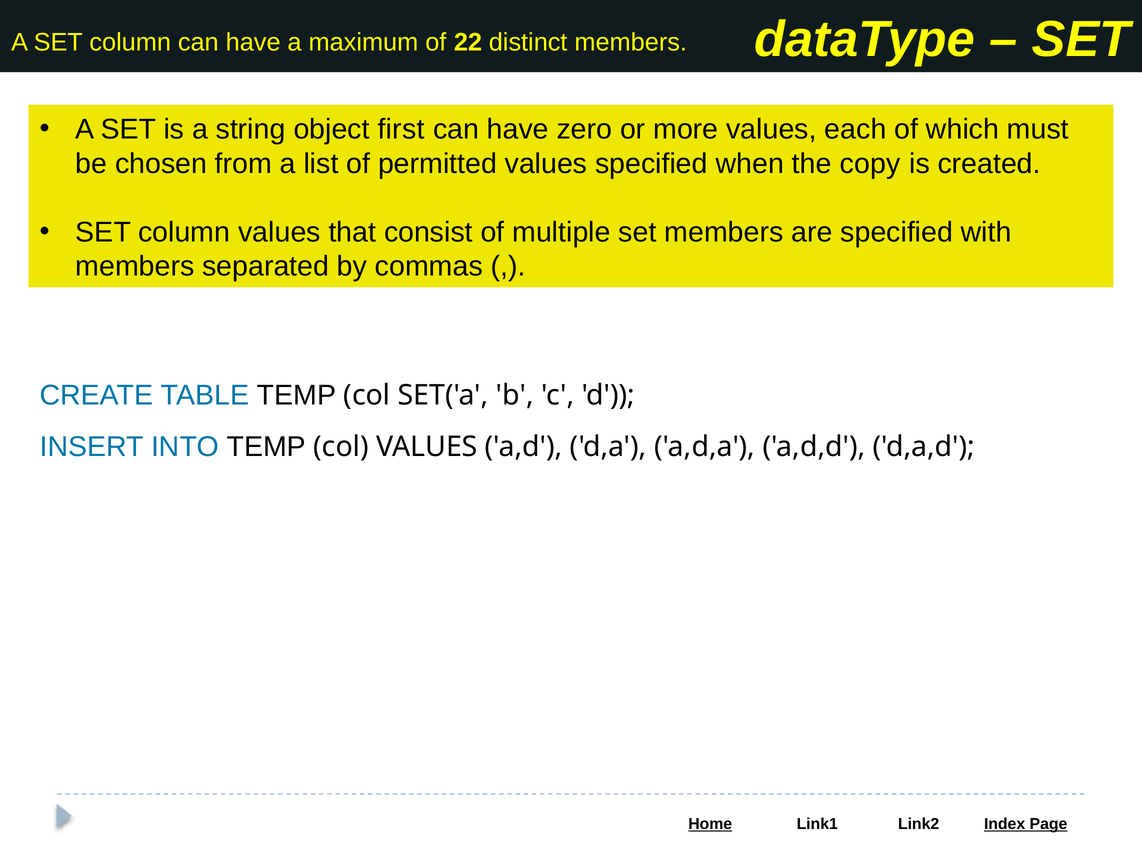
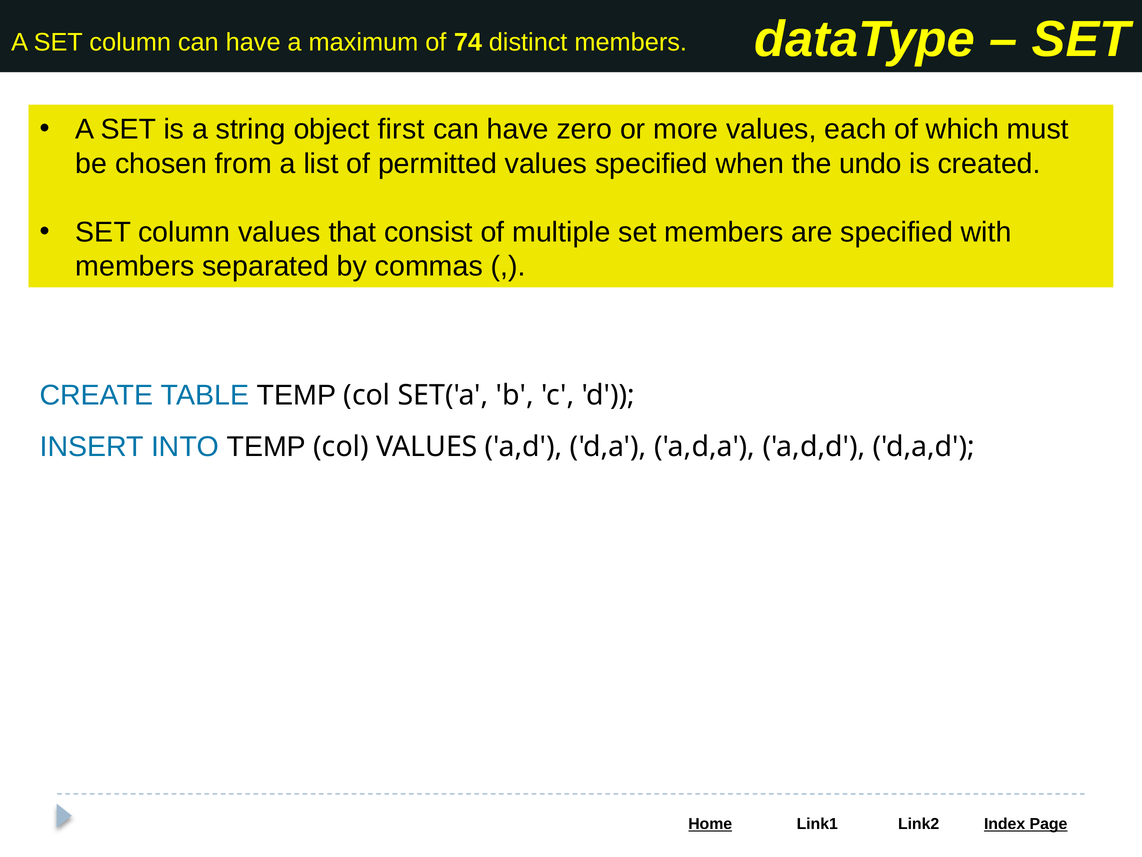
22: 22 -> 74 (468, 42)
copy: copy -> undo (870, 164)
